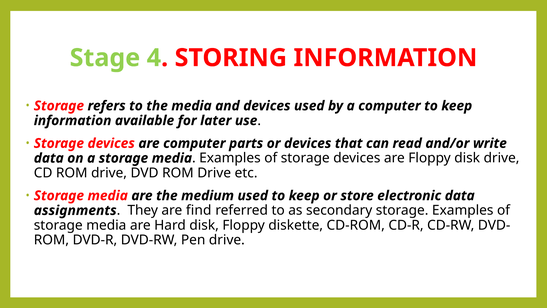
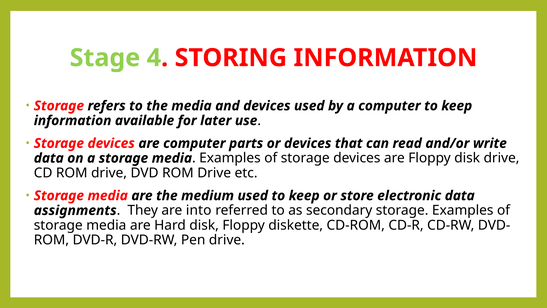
find: find -> into (199, 210)
